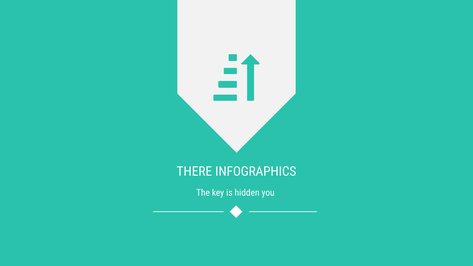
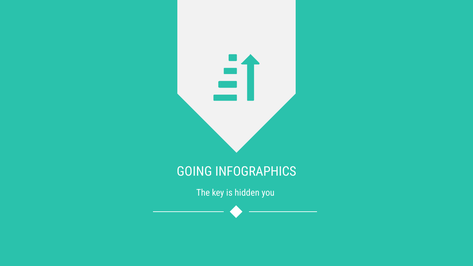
THERE: THERE -> GOING (194, 172)
